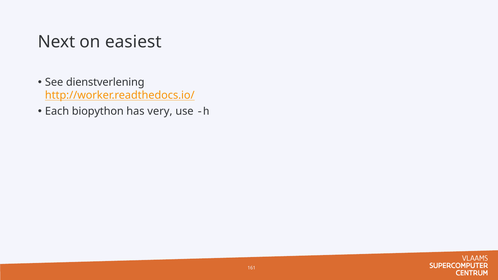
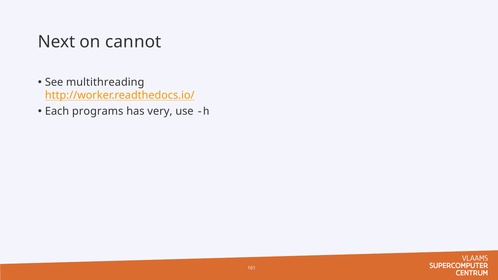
easiest: easiest -> cannot (133, 42)
dienstverlening: dienstverlening -> multithreading (105, 82)
biopython: biopython -> programs (98, 111)
